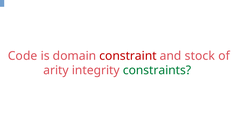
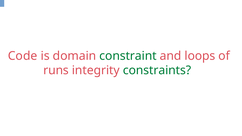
constraint colour: red -> green (128, 56)
stock: stock -> loops (200, 56)
arity: arity -> runs (56, 70)
